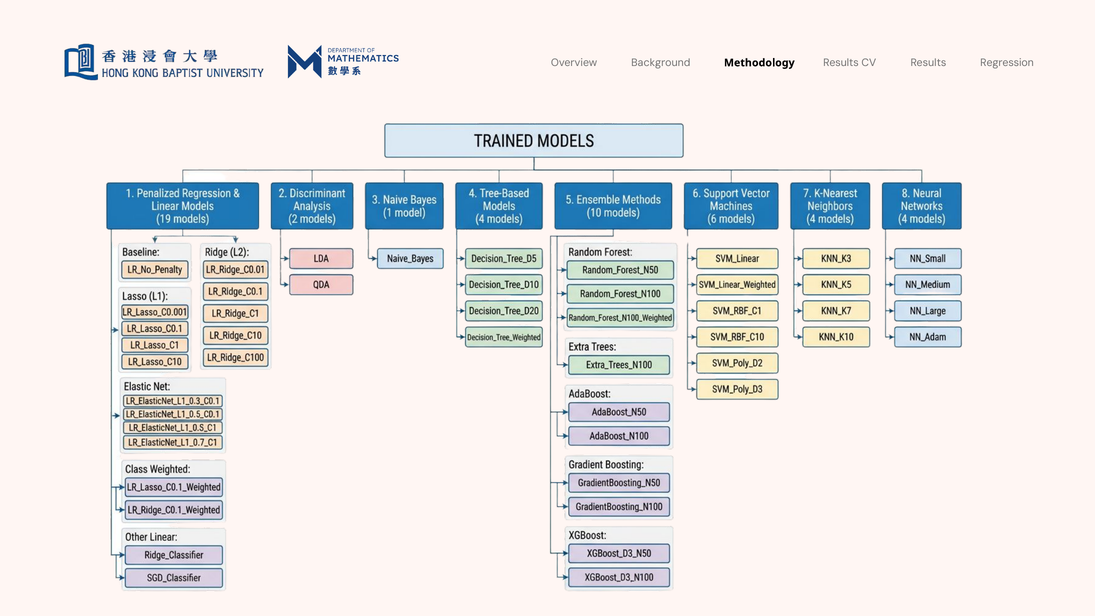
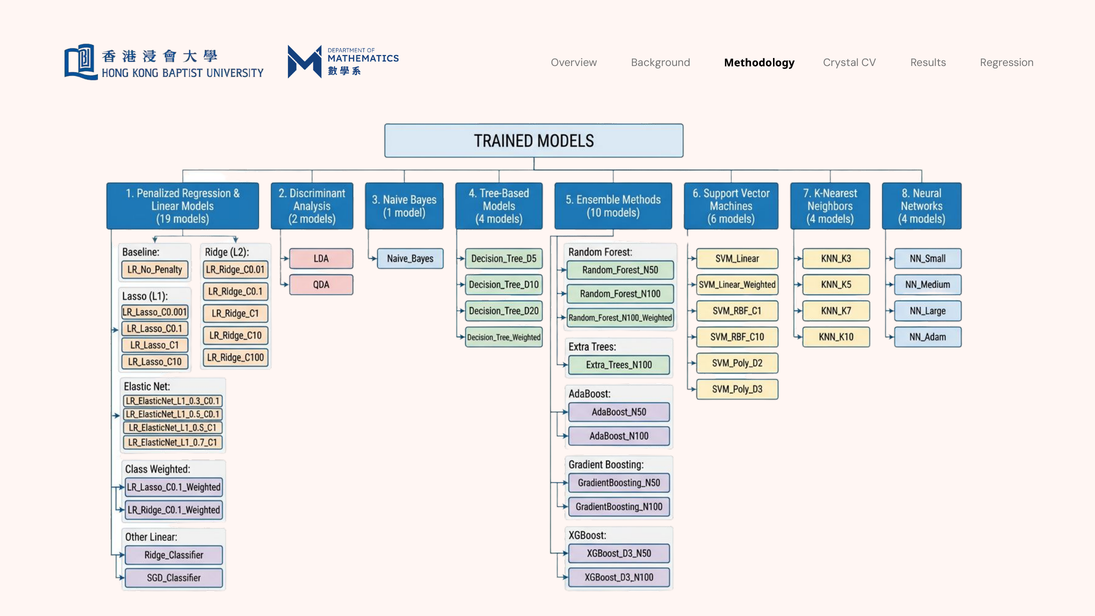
Background Results: Results -> Crystal (841, 63)
